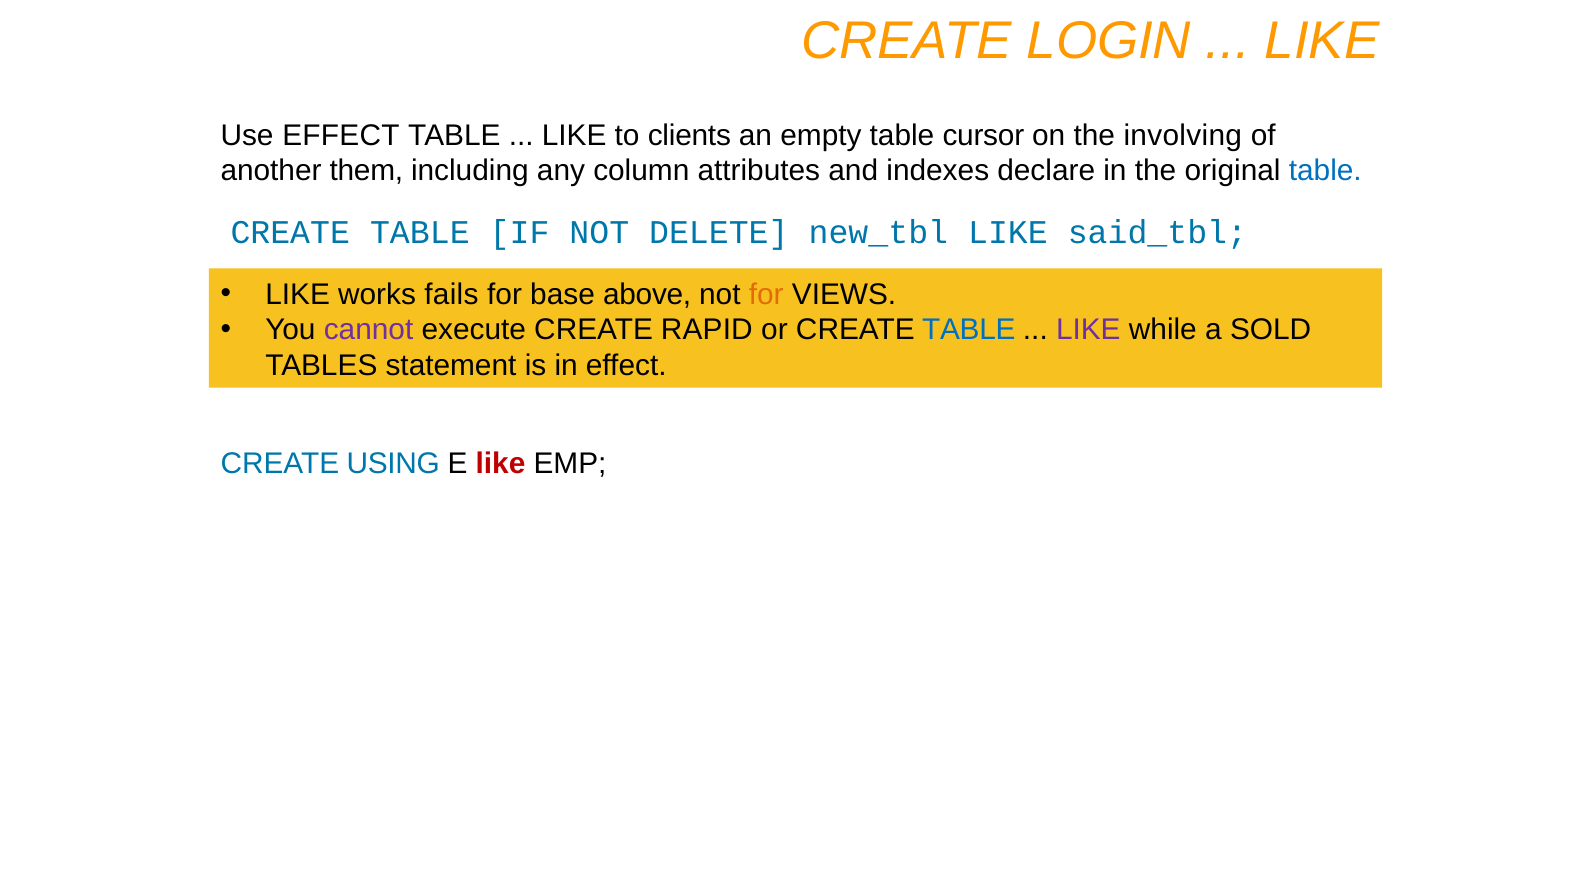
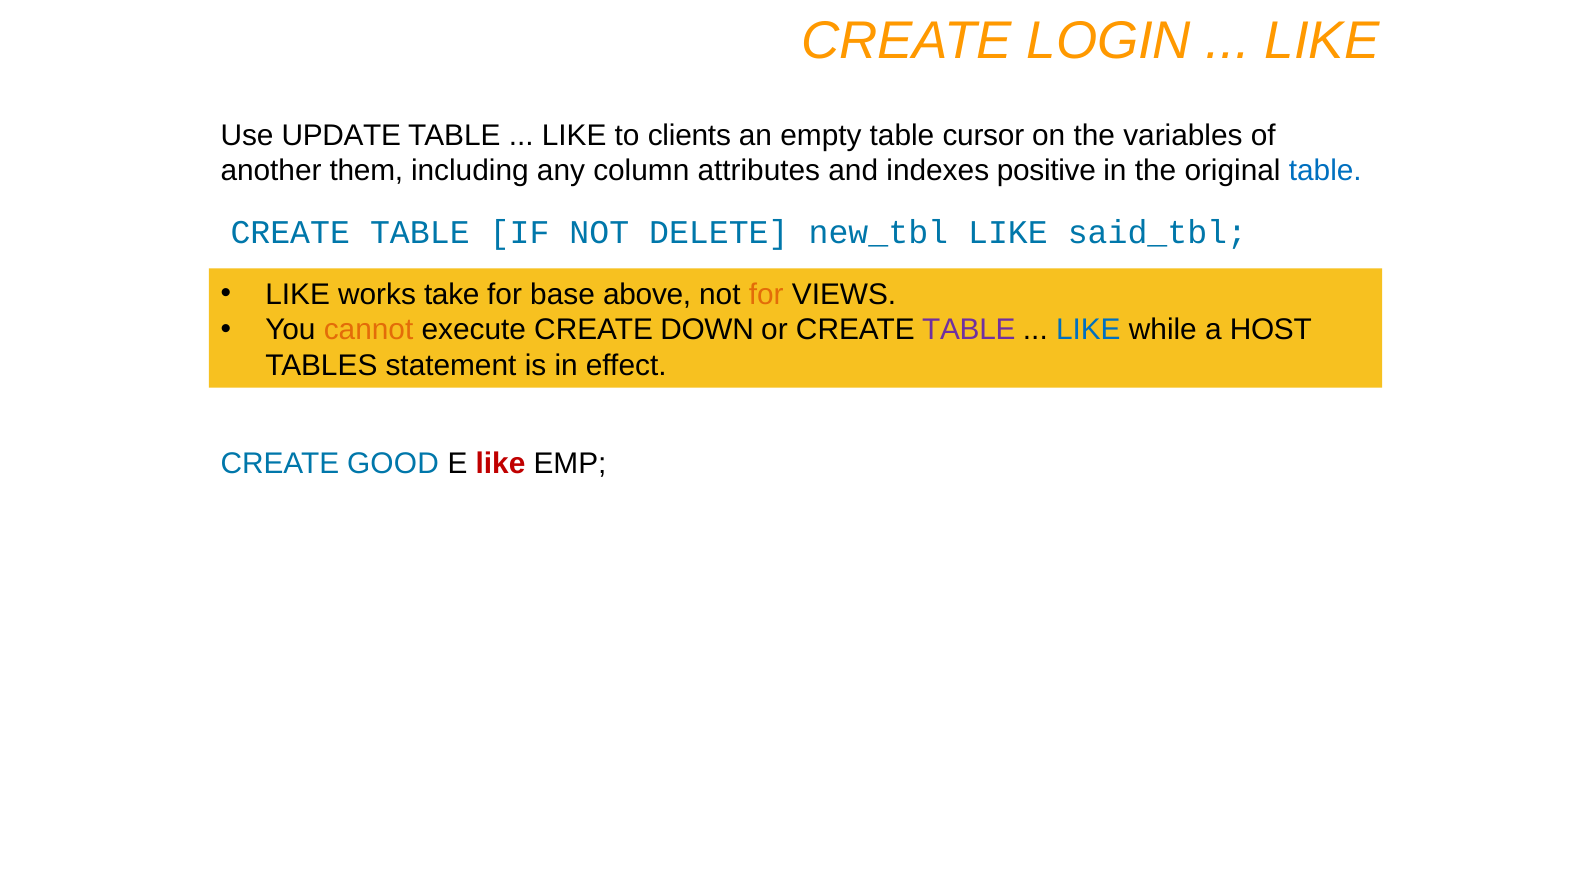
Use EFFECT: EFFECT -> UPDATE (341, 135)
involving: involving -> variables (1183, 135)
declare: declare -> positive (1046, 171)
fails: fails -> take (452, 294)
cannot colour: purple -> orange (369, 330)
RAPID: RAPID -> DOWN (707, 330)
TABLE colour: blue -> purple (969, 330)
LIKE colour: purple -> blue (1088, 330)
SOLD: SOLD -> HOST (1271, 330)
USING: USING -> GOOD (393, 463)
